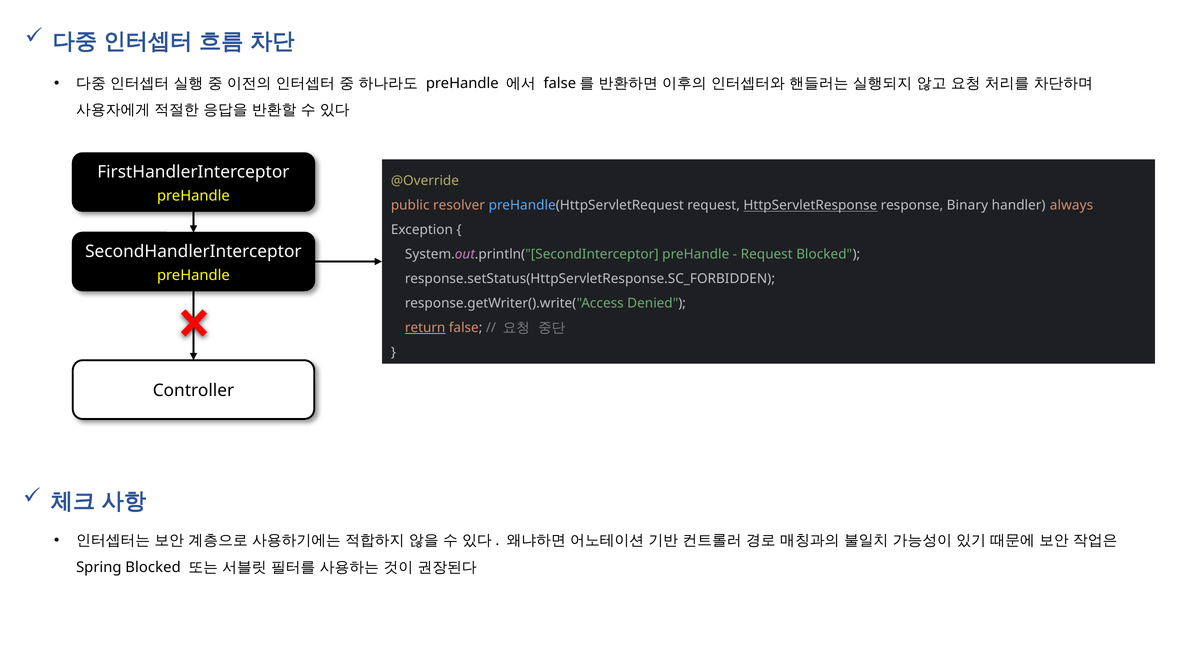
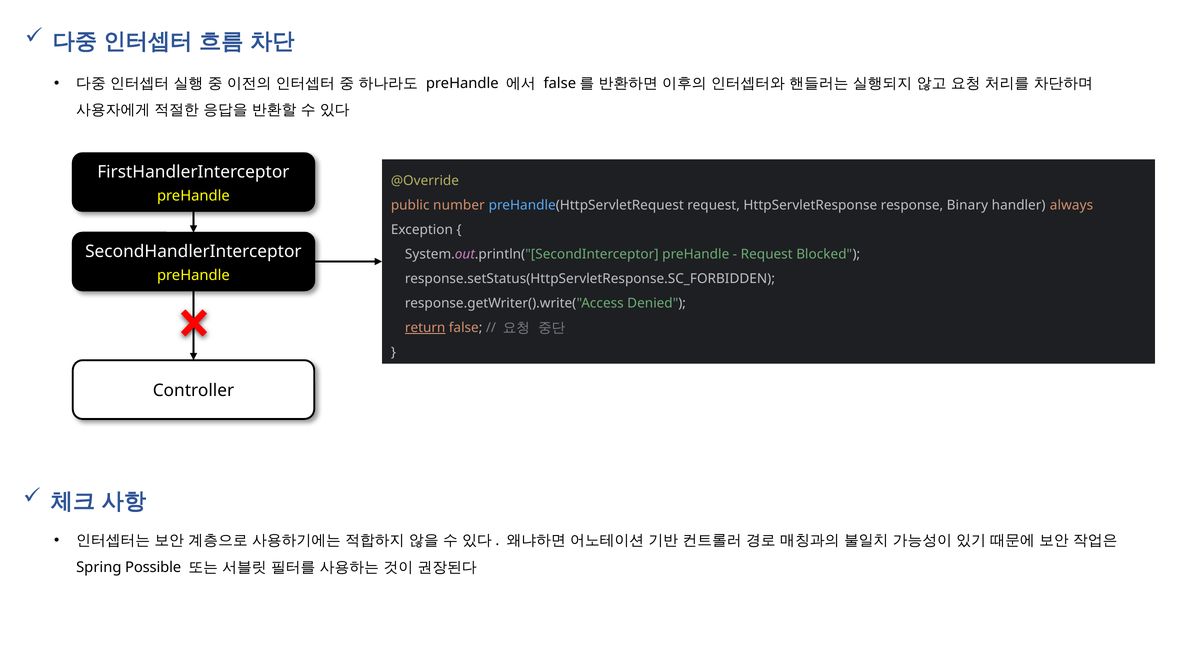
resolver: resolver -> number (459, 205)
HttpServletResponse underline: present -> none (810, 205)
Spring Blocked: Blocked -> Possible (153, 567)
